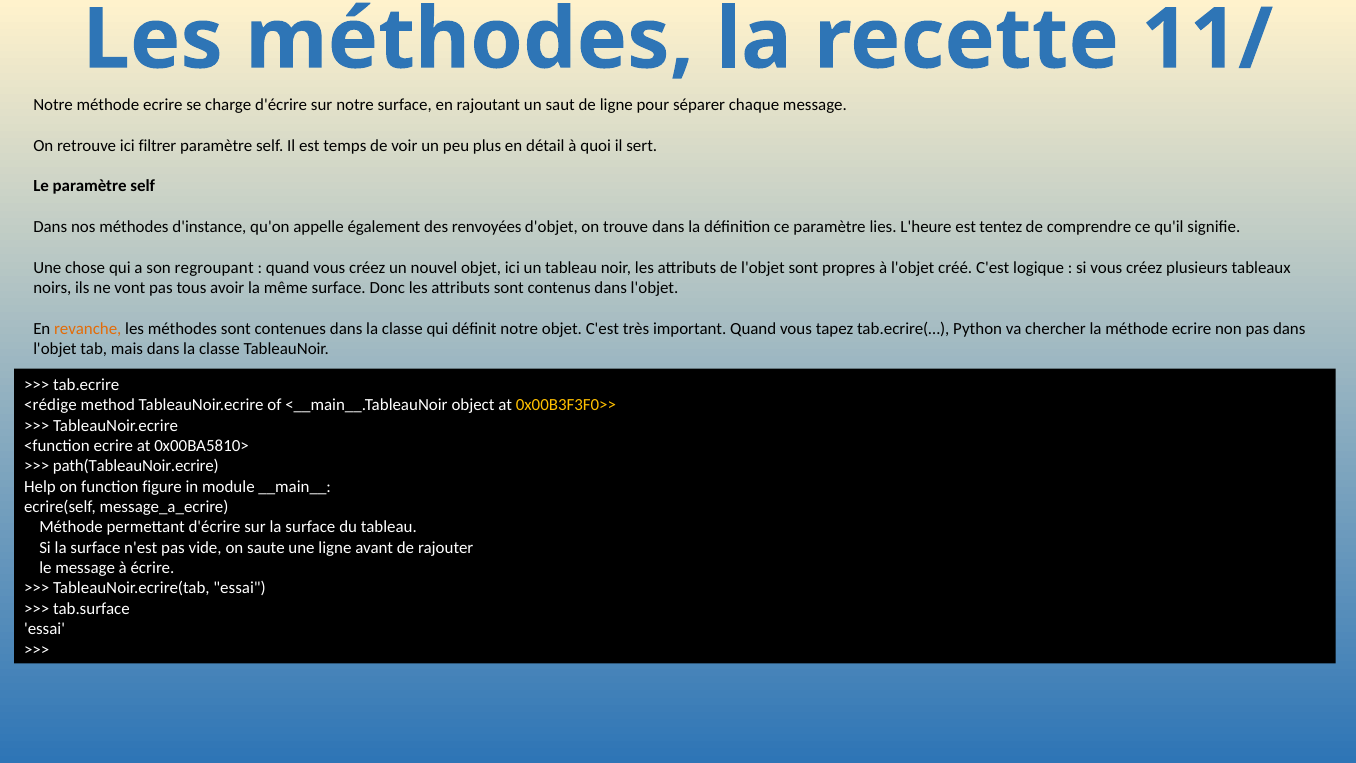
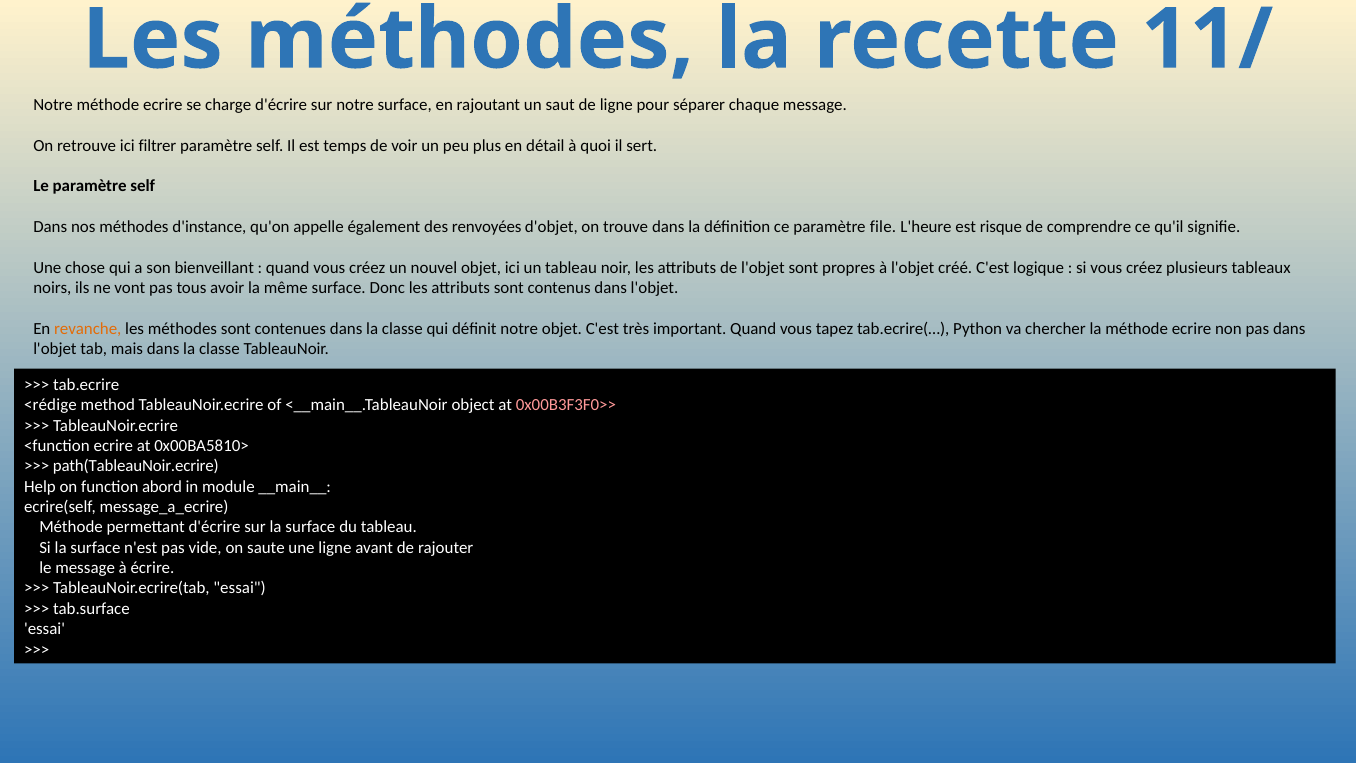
lies: lies -> file (883, 227)
tentez: tentez -> risque (1001, 227)
regroupant: regroupant -> bienveillant (214, 267)
0x00B3F3F0>> colour: yellow -> pink (566, 405)
figure: figure -> abord (162, 486)
